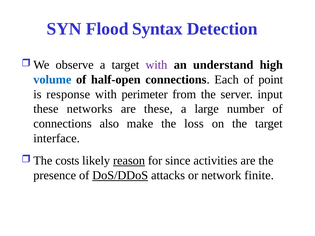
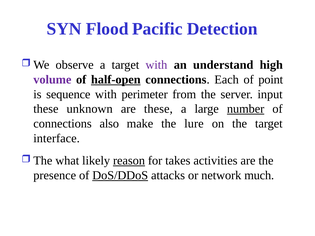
Syntax: Syntax -> Pacific (157, 29)
volume colour: blue -> purple (52, 80)
half-open underline: none -> present (116, 80)
response: response -> sequence (68, 94)
networks: networks -> unknown (90, 109)
number underline: none -> present (246, 109)
loss: loss -> lure (194, 124)
costs: costs -> what (67, 161)
since: since -> takes (178, 161)
finite: finite -> much (259, 176)
